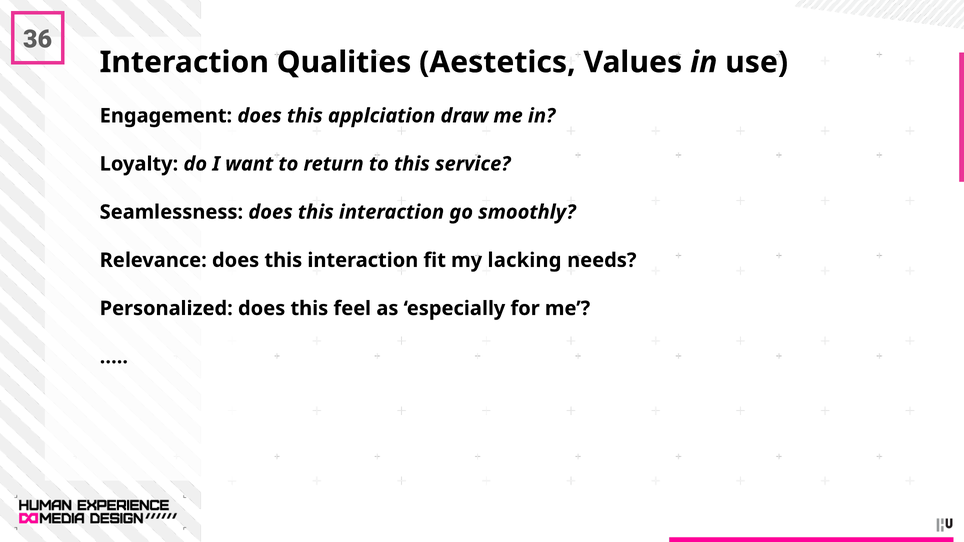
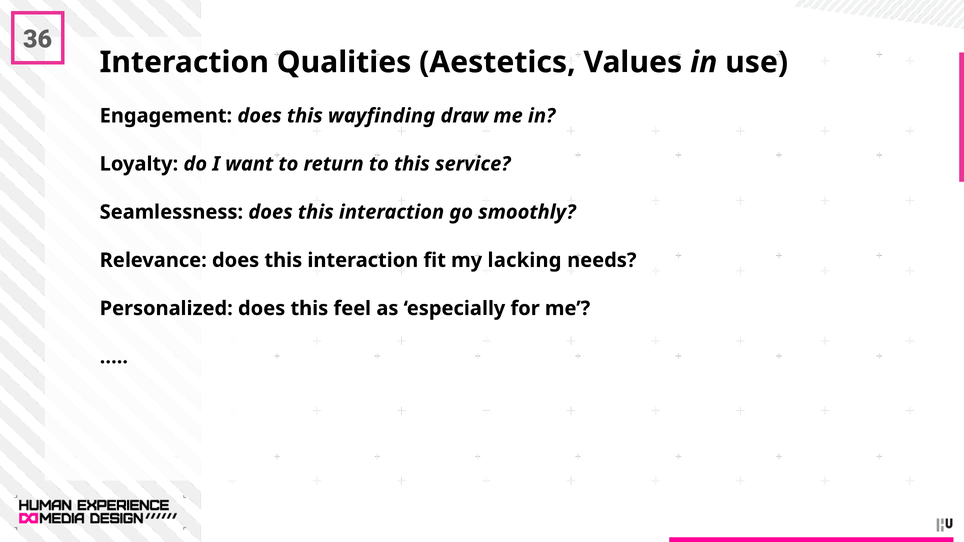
applciation: applciation -> wayfinding (382, 116)
